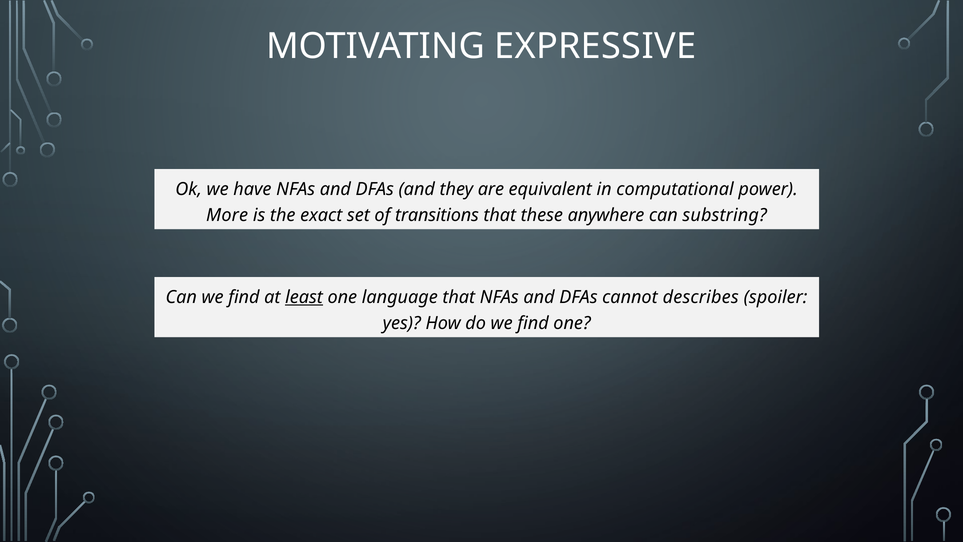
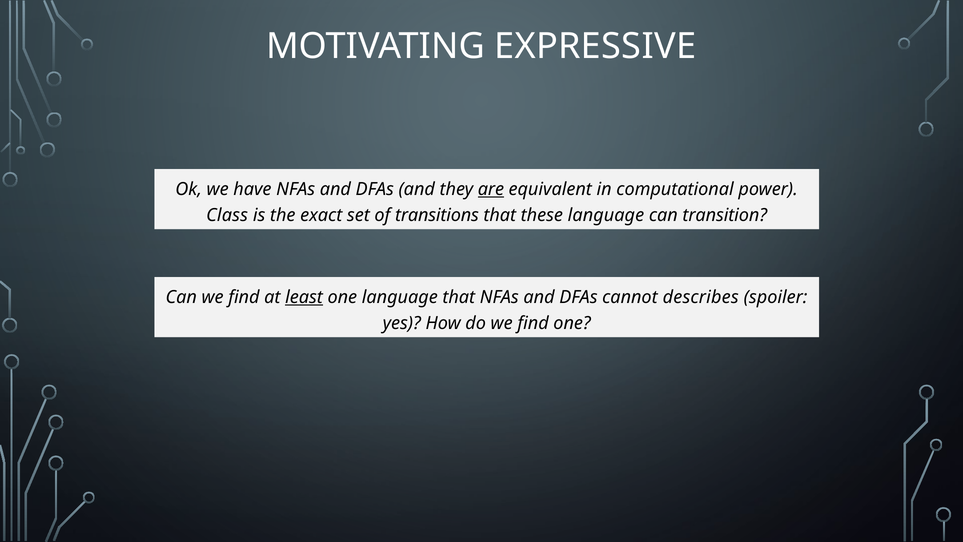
are underline: none -> present (491, 189)
More: More -> Class (227, 215)
these anywhere: anywhere -> language (606, 215)
substring: substring -> transition (725, 215)
